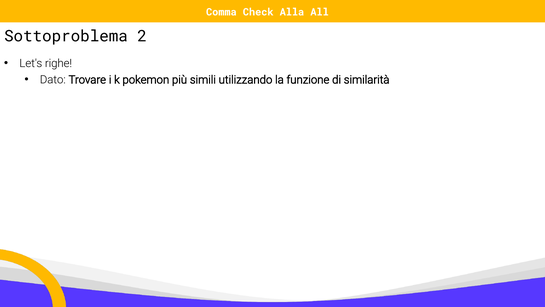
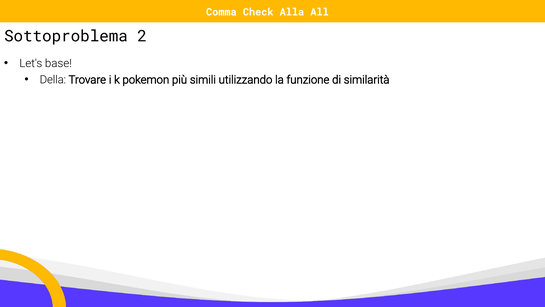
righe: righe -> base (58, 63)
Dato: Dato -> Della (53, 80)
